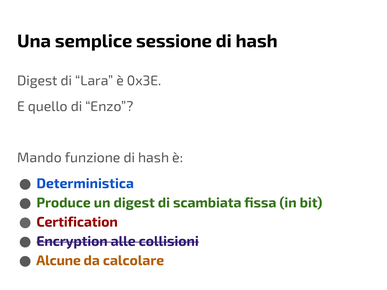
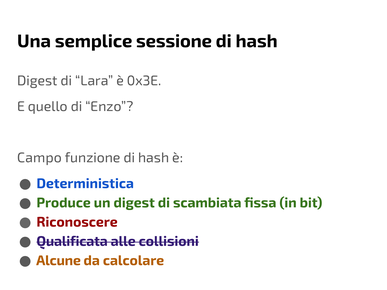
Mando: Mando -> Campo (39, 158)
Certification: Certification -> Riconoscere (77, 222)
Encryption: Encryption -> Qualificata (72, 241)
